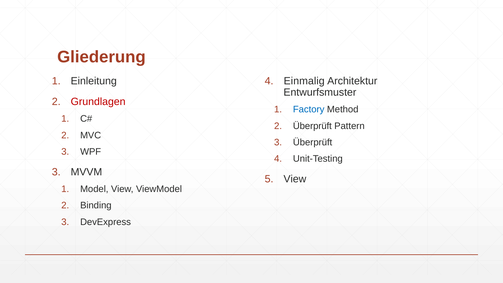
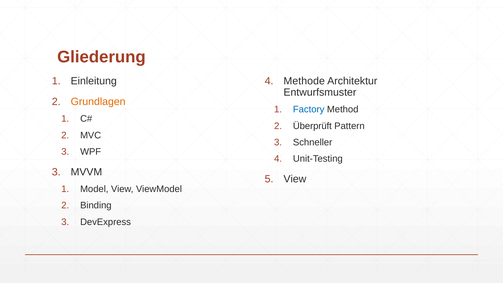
Einmalig: Einmalig -> Methode (304, 81)
Grundlagen colour: red -> orange (98, 102)
Überprüft: Überprüft -> Schneller (313, 142)
